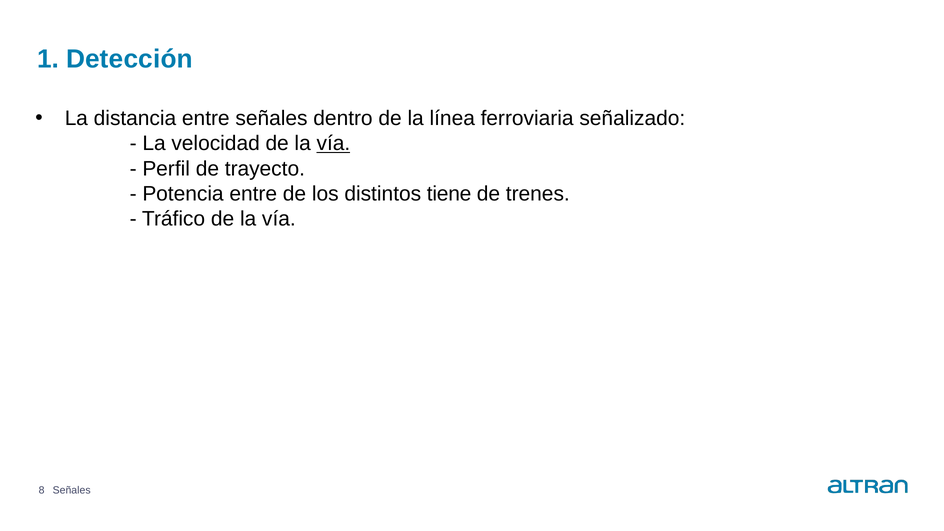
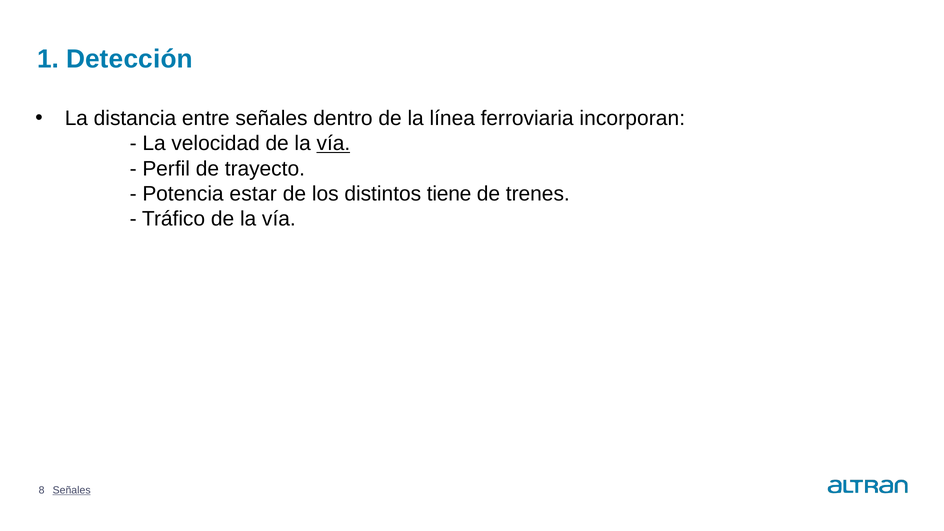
señalizado: señalizado -> incorporan (632, 118)
Potencia entre: entre -> estar (253, 194)
Señales underline: none -> present (72, 490)
